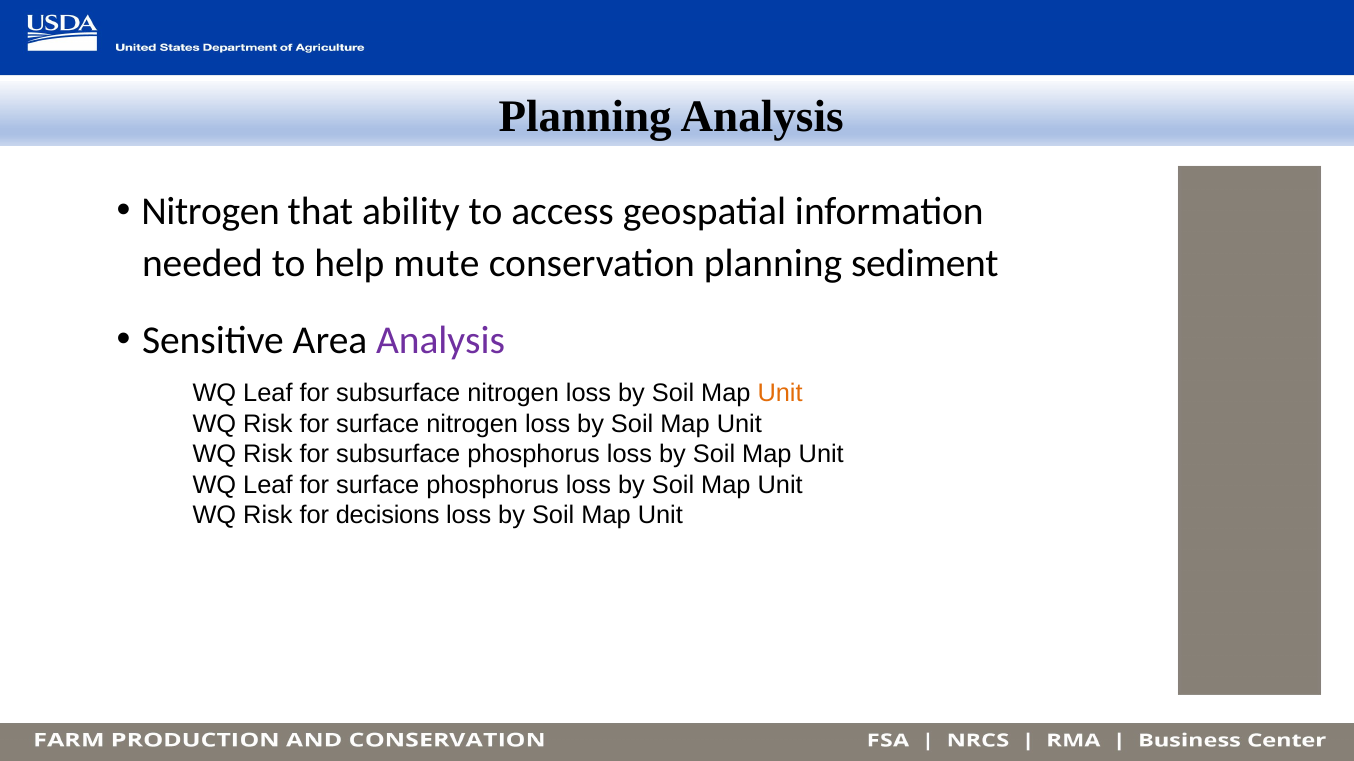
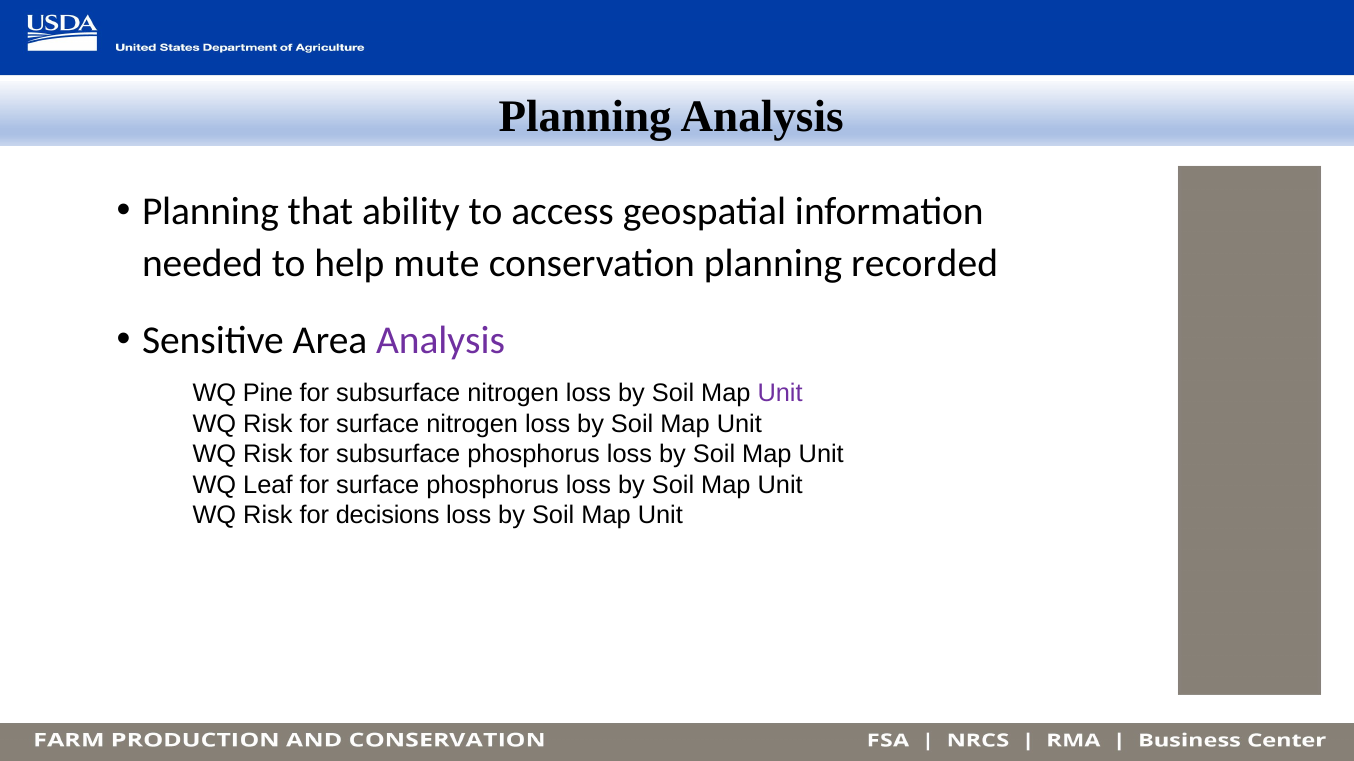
Nitrogen: Nitrogen -> Planning (210, 211)
sediment: sediment -> recorded (925, 264)
Leaf: Leaf -> Pine (268, 394)
Unit colour: orange -> purple (780, 394)
